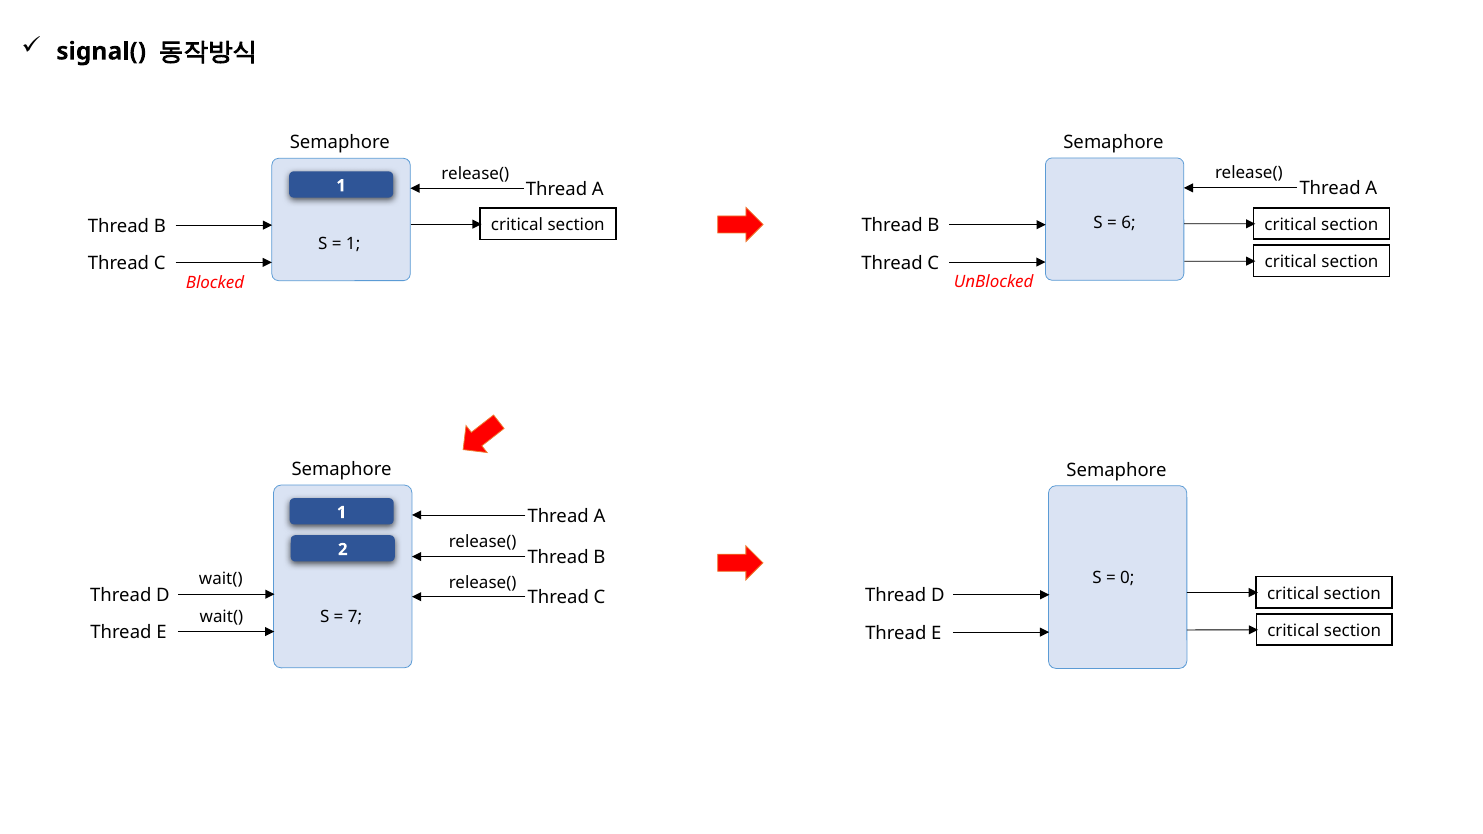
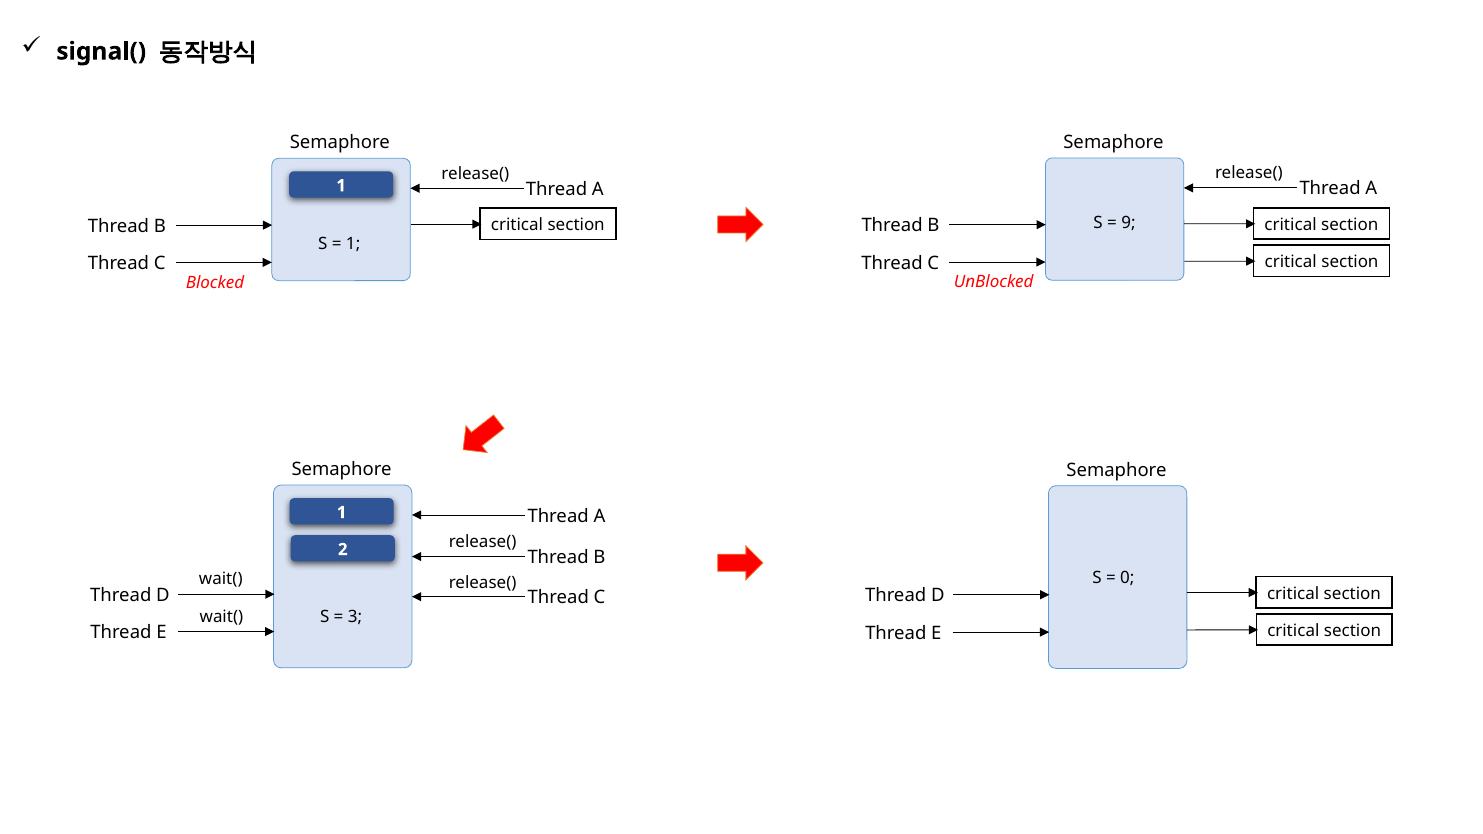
6: 6 -> 9 (1128, 223)
7: 7 -> 3 (355, 617)
